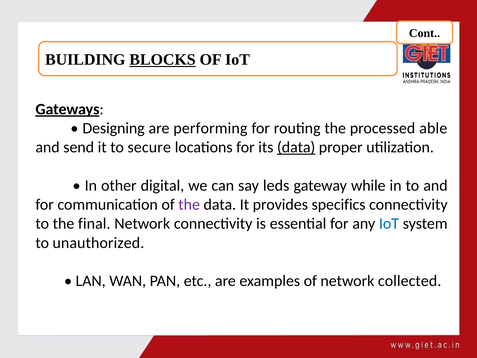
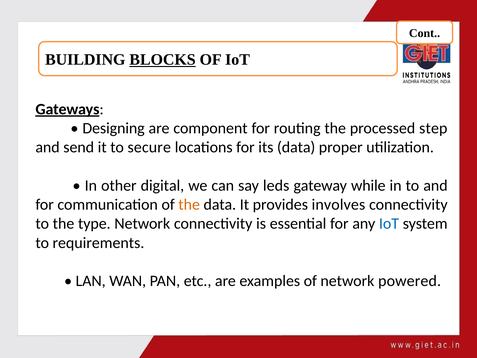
performing: performing -> component (210, 128)
able: able -> step (433, 128)
data underline: present -> none (296, 147)
the colour: purple -> orange (189, 204)
specifics: specifics -> involves (338, 204)
final: final -> type (94, 224)
unauthorized: unauthorized -> requirements (98, 243)
collected: collected -> powered (410, 281)
